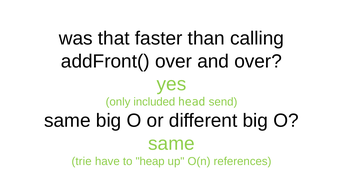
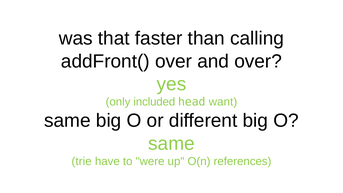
send: send -> want (223, 102)
heap: heap -> were (150, 161)
